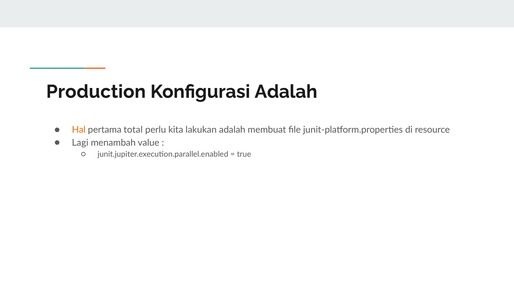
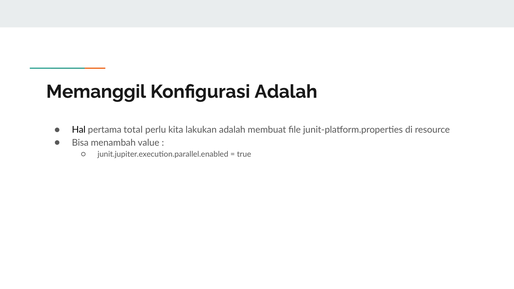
Production: Production -> Memanggil (96, 92)
Hal colour: orange -> black (79, 130)
Lagi: Lagi -> Bisa (80, 143)
